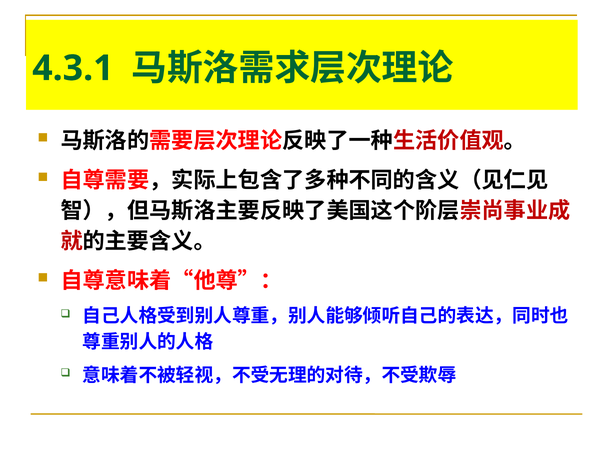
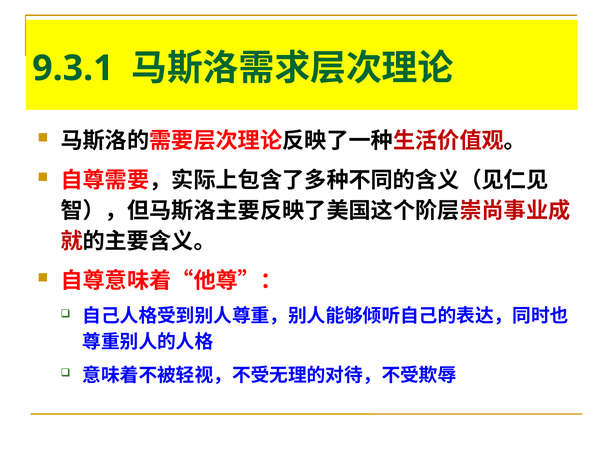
4.3.1: 4.3.1 -> 9.3.1 (73, 68)
